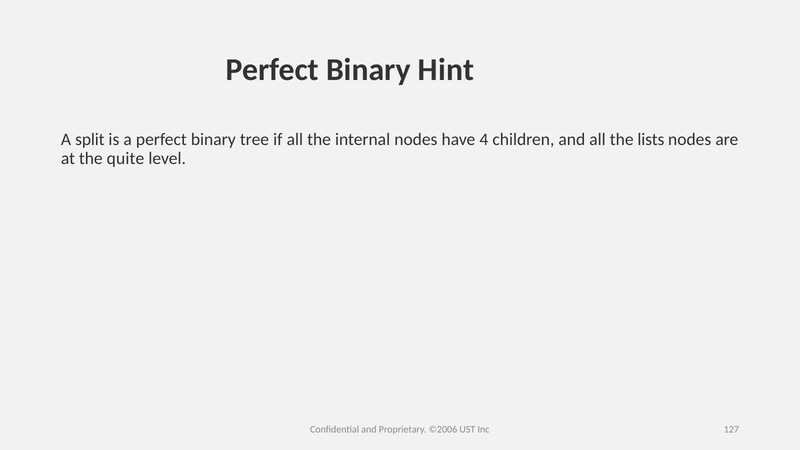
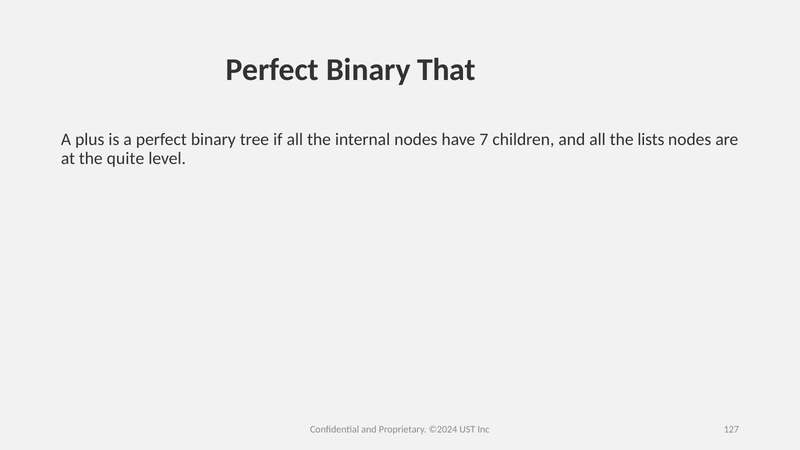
Hint: Hint -> That (446, 70)
split: split -> plus (90, 139)
4: 4 -> 7 (484, 139)
©2006: ©2006 -> ©2024 (443, 430)
